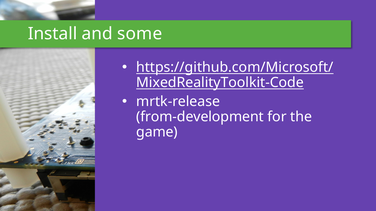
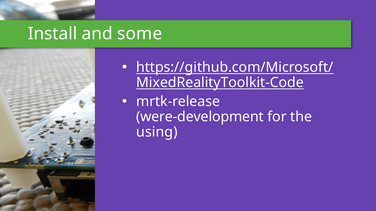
from-development: from-development -> were-development (200, 117)
game: game -> using (157, 132)
